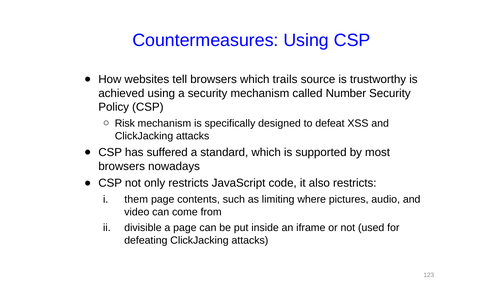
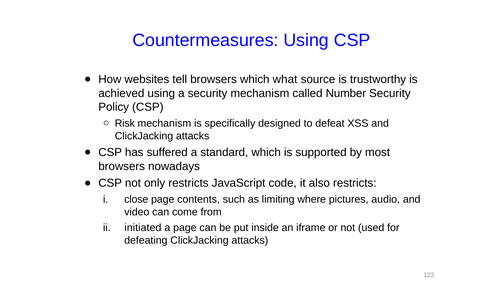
trails: trails -> what (285, 79)
them: them -> close (136, 199)
divisible: divisible -> initiated (143, 228)
